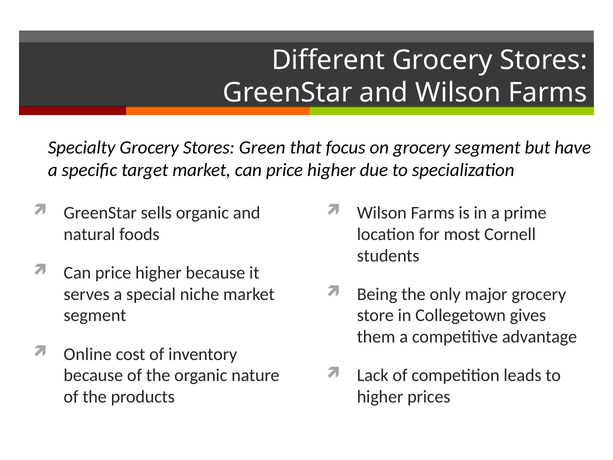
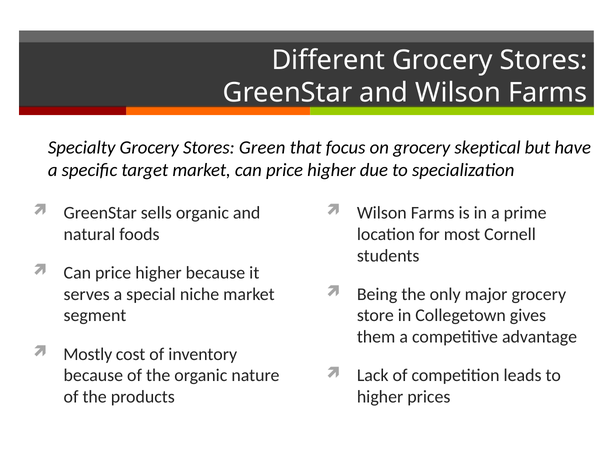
grocery segment: segment -> skeptical (488, 148)
Online: Online -> Mostly (88, 354)
